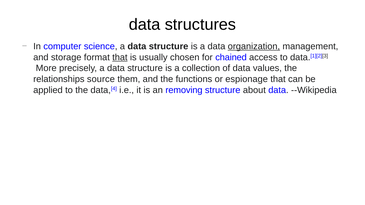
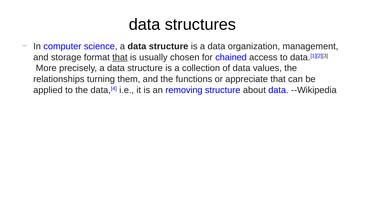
organization underline: present -> none (254, 46)
source: source -> turning (101, 79)
espionage: espionage -> appreciate (247, 79)
